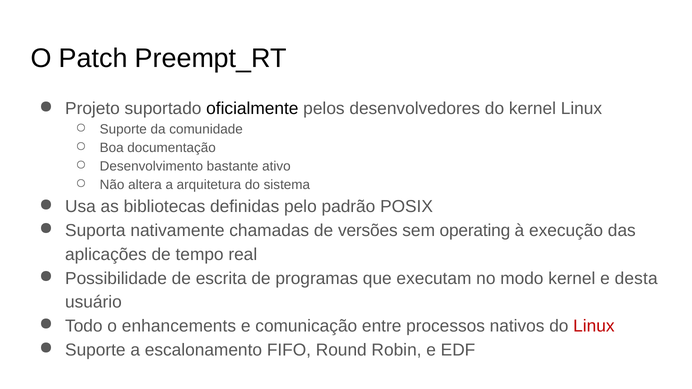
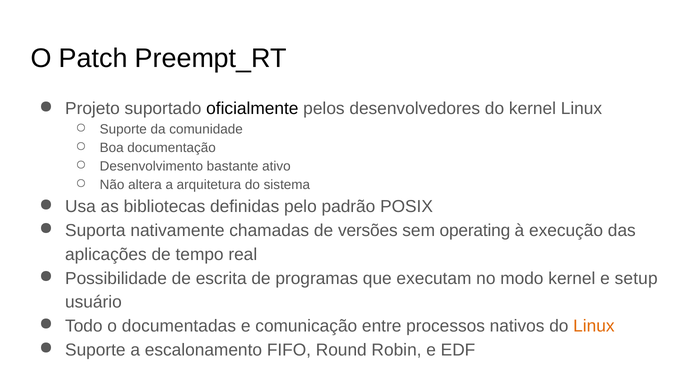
desta: desta -> setup (636, 279)
enhancements: enhancements -> documentadas (179, 326)
Linux colour: red -> orange (594, 326)
